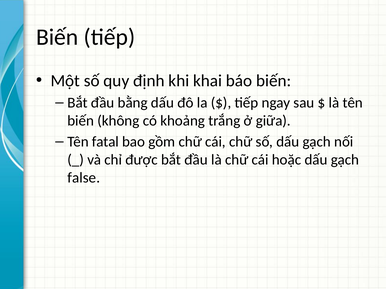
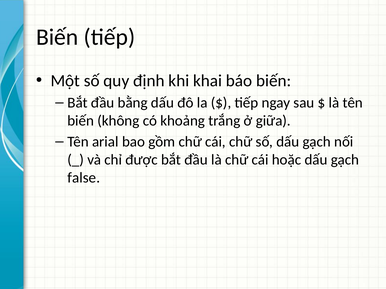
fatal: fatal -> arial (105, 142)
